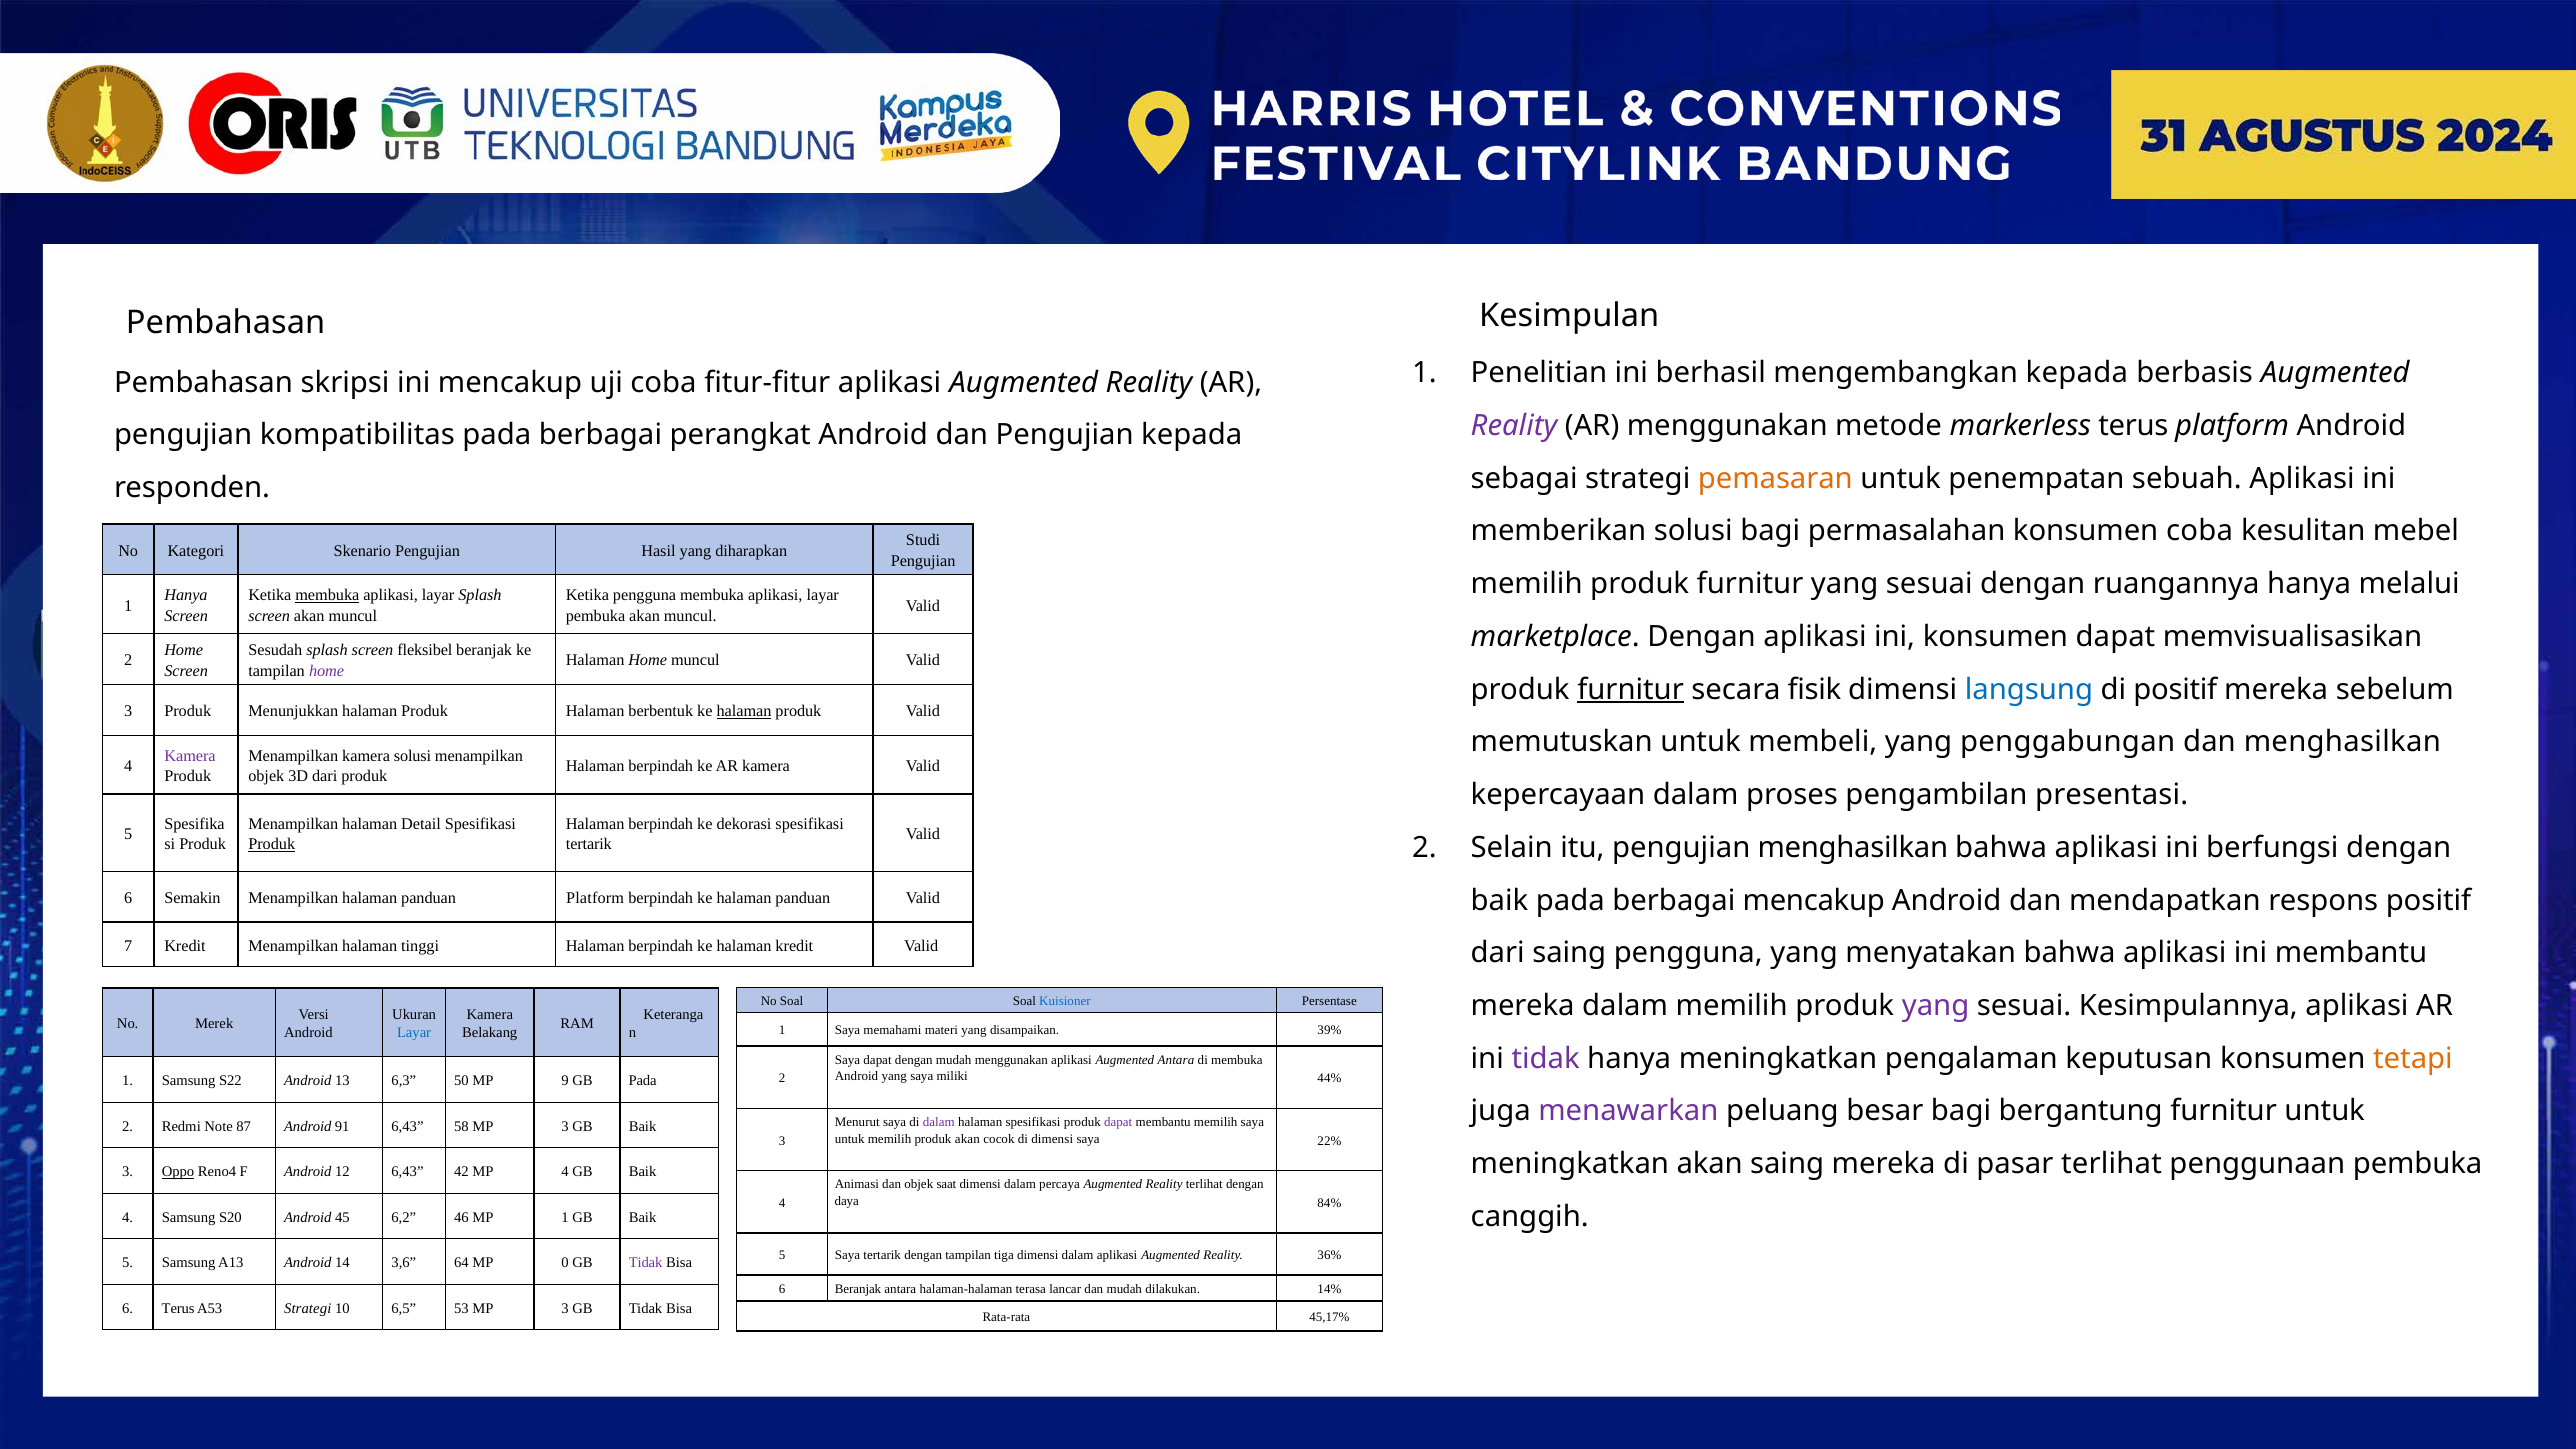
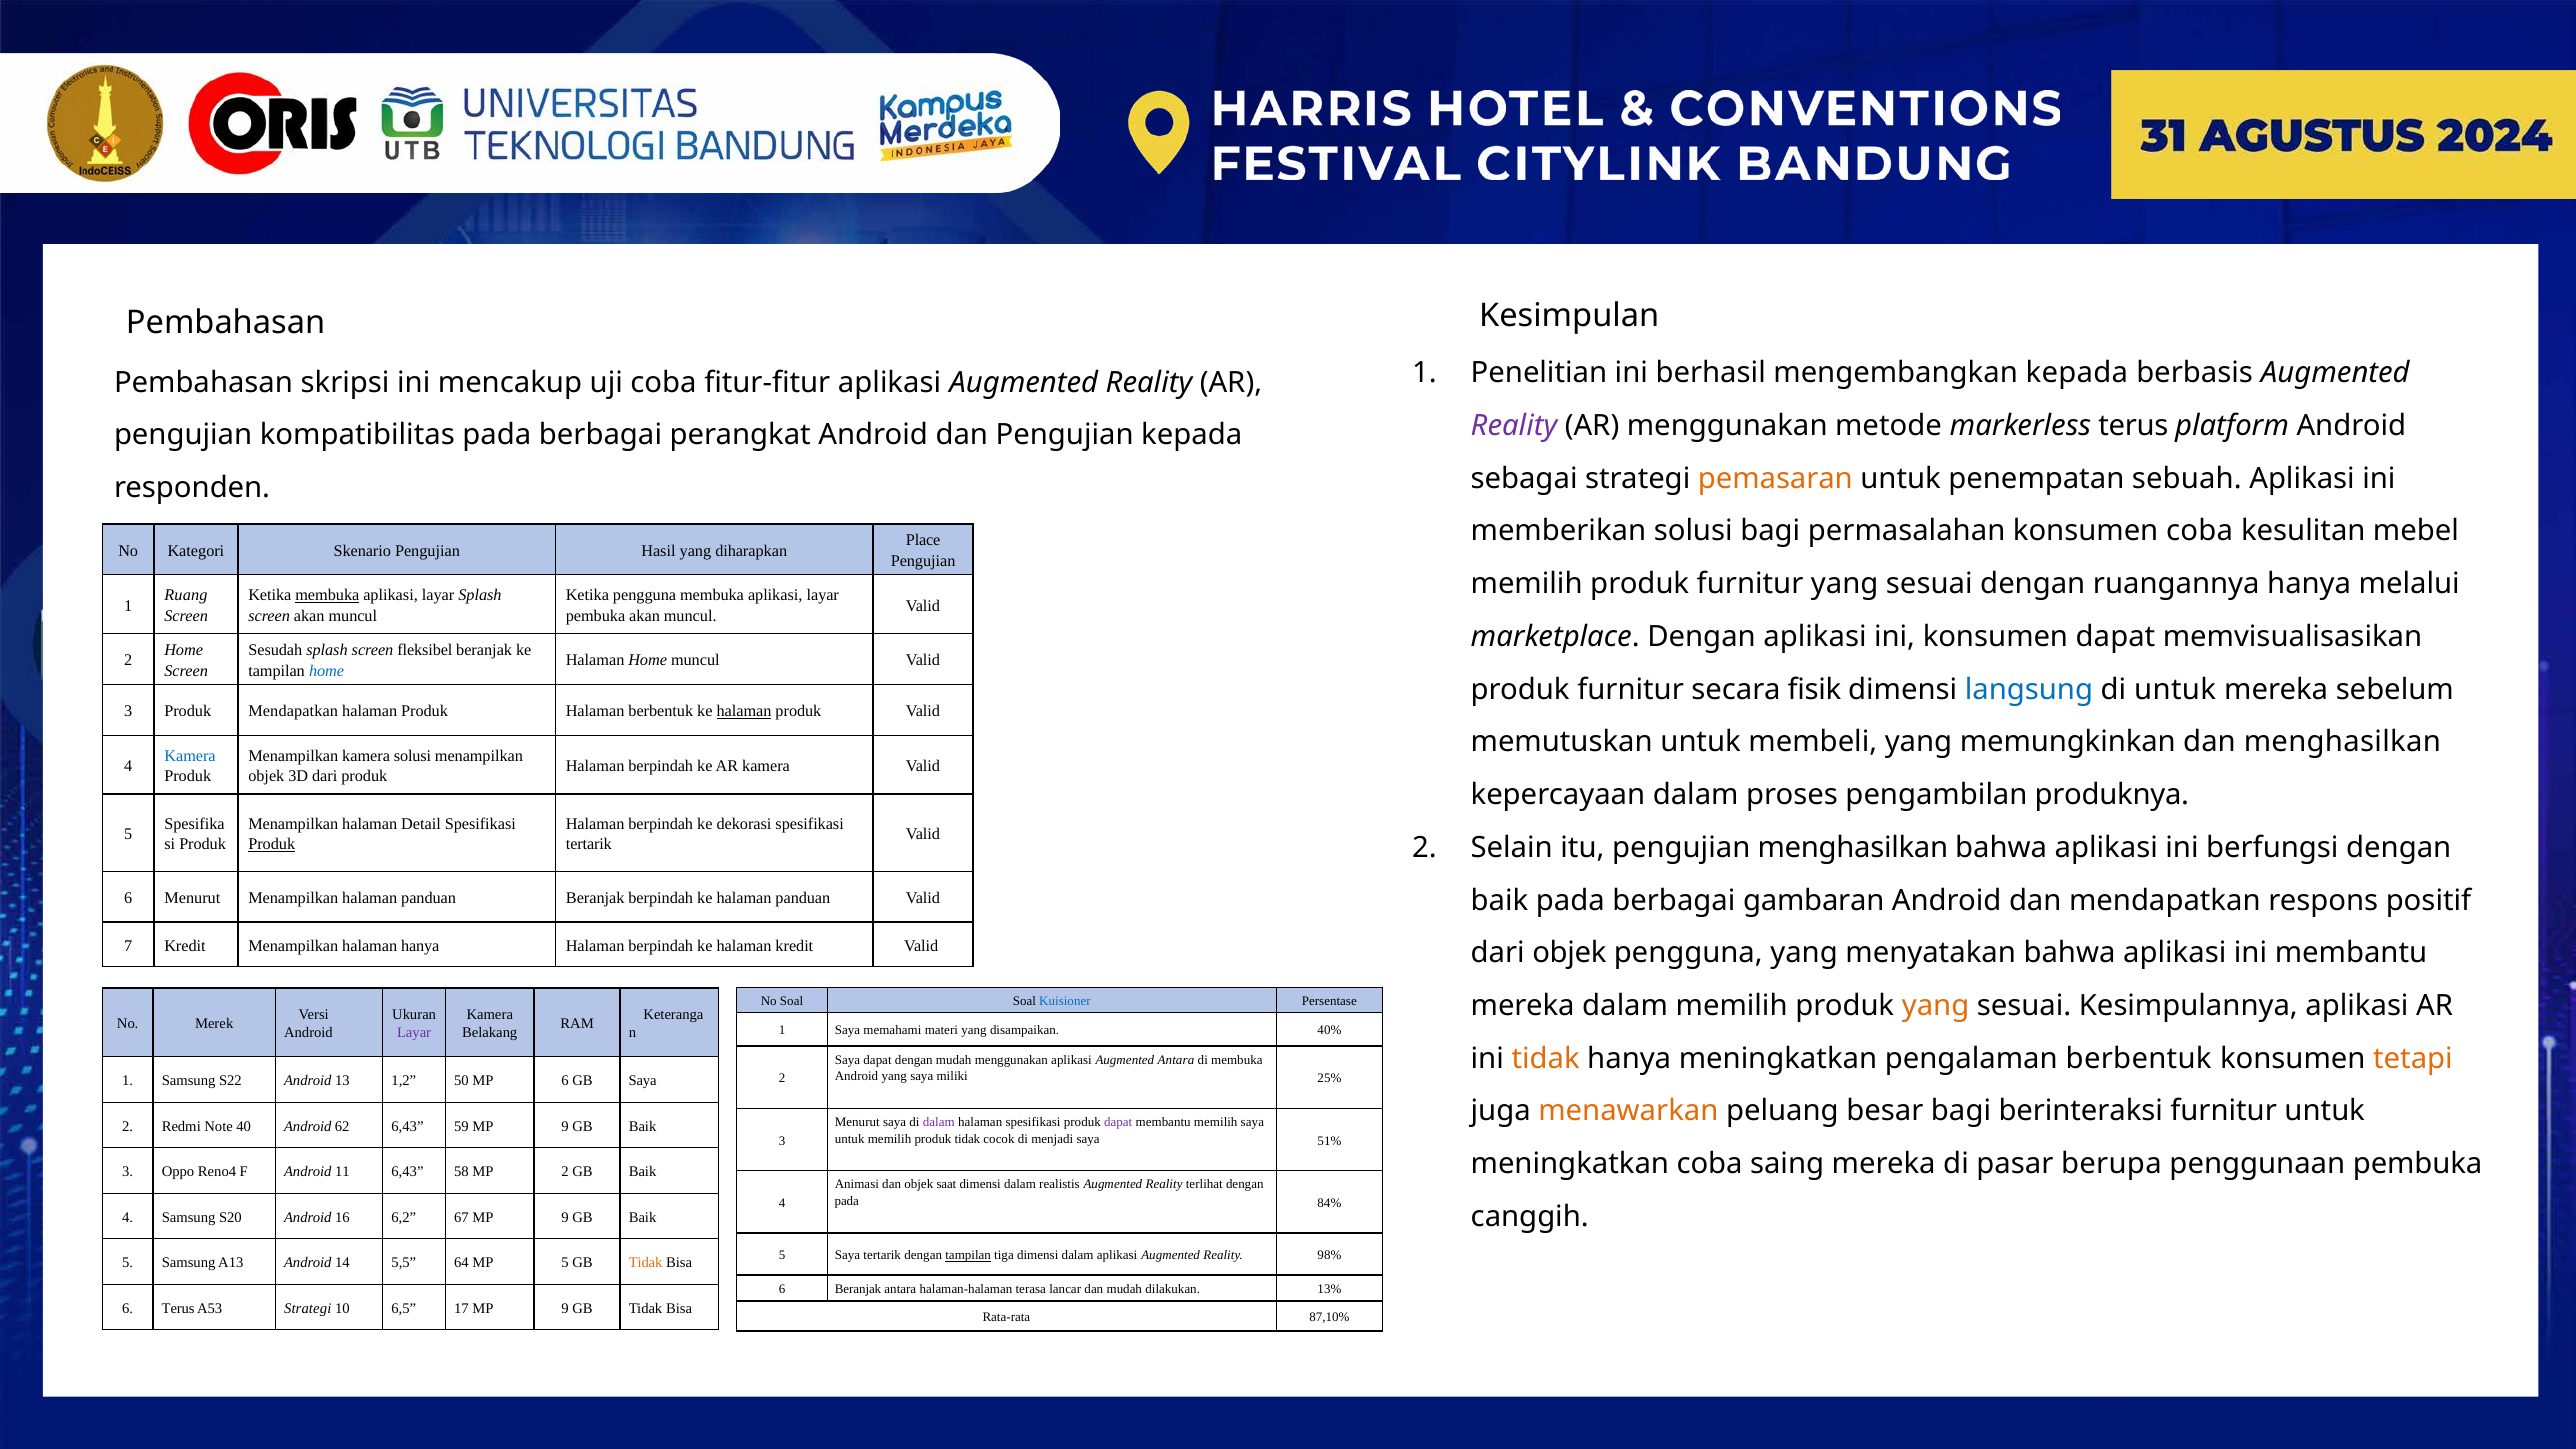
Studi: Studi -> Place (923, 540)
Hanya: Hanya -> Ruang (186, 595)
home colour: purple -> blue (327, 671)
furnitur underline: present -> none (1631, 690)
di positif: positif -> untuk (2175, 690)
Produk Menunjukkan: Menunjukkan -> Mendapatkan (293, 712)
penggabungan: penggabungan -> memungkinkan (2068, 742)
Kamera colour: purple -> blue (190, 756)
presentasi: presentasi -> produknya (2112, 795)
6 Semakin: Semakin -> Menurut (192, 898)
panduan Platform: Platform -> Beranjak (595, 898)
berbagai mencakup: mencakup -> gambaran (1814, 900)
halaman tinggi: tinggi -> hanya (420, 946)
dari saing: saing -> objek (1569, 953)
yang colour: purple -> orange (1936, 1006)
39%: 39% -> 40% (1329, 1031)
Layar colour: blue -> purple (414, 1033)
tidak colour: purple -> orange (1546, 1059)
pengalaman keputusan: keputusan -> berbentuk (2139, 1059)
44%: 44% -> 25% (1329, 1079)
6,3: 6,3 -> 1,2 (404, 1081)
MP 9: 9 -> 6 (565, 1081)
GB Pada: Pada -> Saya (643, 1081)
menawarkan colour: purple -> orange (1628, 1111)
bergantung: bergantung -> berinteraksi (2081, 1111)
87: 87 -> 40 (244, 1126)
91: 91 -> 62 (342, 1126)
58: 58 -> 59 (461, 1126)
3: 3 -> 9 (565, 1126)
produk akan: akan -> tidak (967, 1139)
di dimensi: dimensi -> menjadi (1052, 1139)
22%: 22% -> 51% (1329, 1141)
meningkatkan akan: akan -> coba (1710, 1164)
pasar terlihat: terlihat -> berupa (2111, 1164)
Oppo underline: present -> none (178, 1172)
12: 12 -> 11 (342, 1172)
42: 42 -> 58 (461, 1172)
MP 4: 4 -> 2 (565, 1172)
percaya: percaya -> realistis (1060, 1185)
daya: daya -> pada (847, 1201)
45: 45 -> 16 (342, 1217)
46: 46 -> 67 (461, 1217)
1: 1 -> 9 (565, 1217)
tampilan underline: none -> present (968, 1255)
36%: 36% -> 98% (1329, 1255)
3,6: 3,6 -> 5,5 (404, 1263)
MP 0: 0 -> 5 (565, 1263)
Tidak colour: purple -> orange (646, 1263)
14%: 14% -> 13% (1329, 1289)
53: 53 -> 17 (461, 1308)
3: 3 -> 9 (565, 1308)
45,17%: 45,17% -> 87,10% (1329, 1317)
